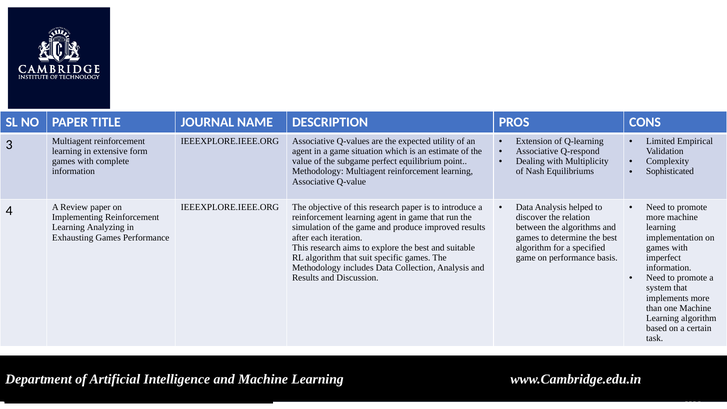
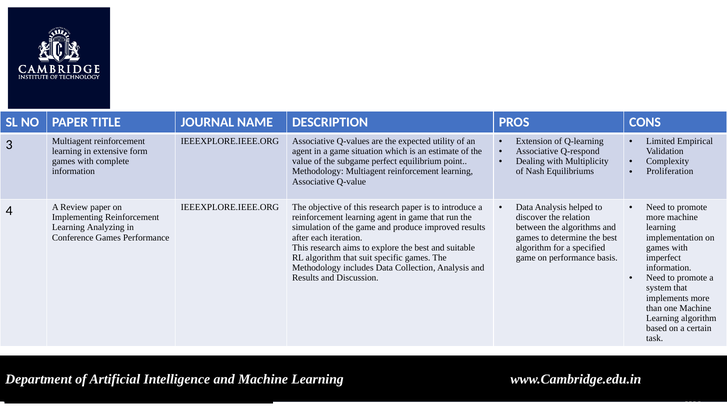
Sophisticated: Sophisticated -> Proliferation (670, 171)
Exhausting: Exhausting -> Conference (73, 237)
